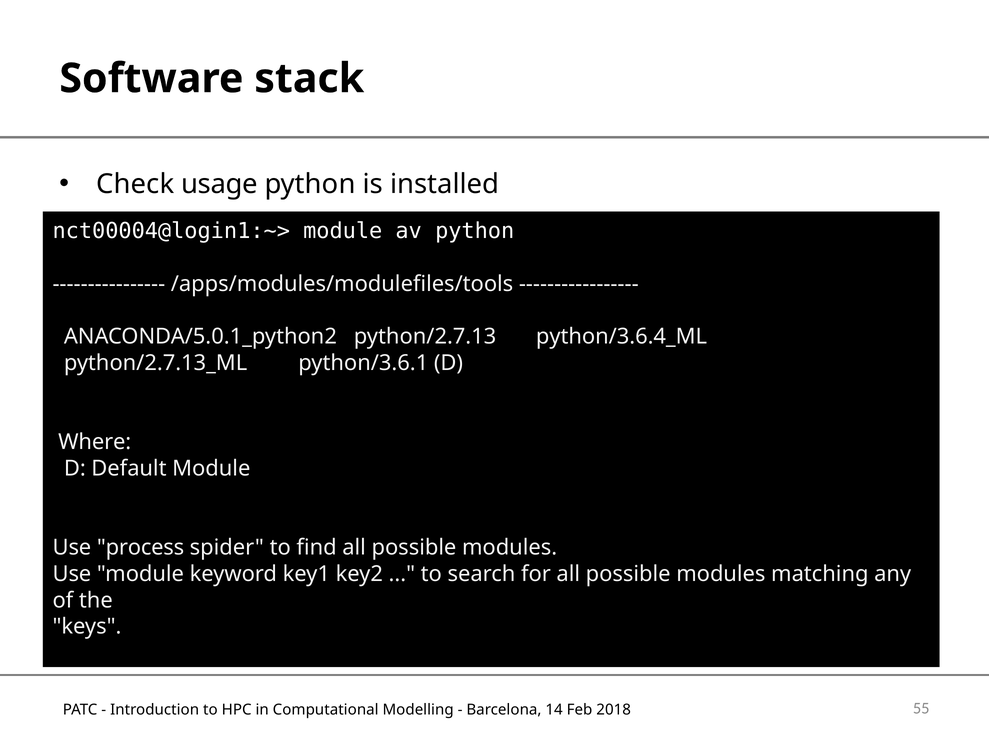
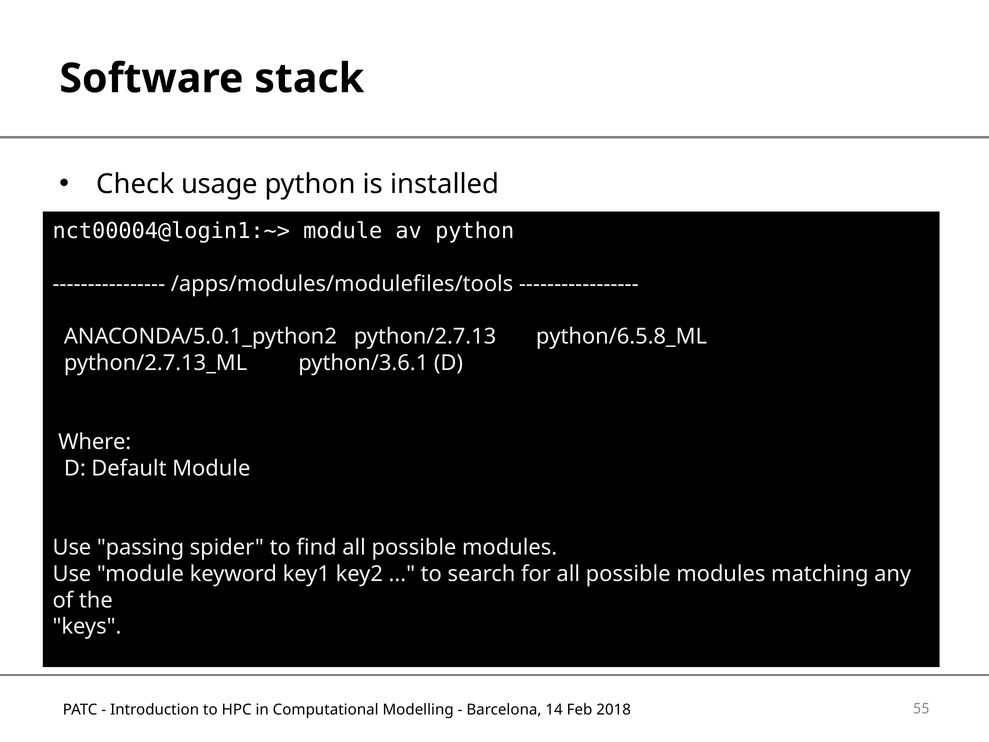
python/3.6.4_ML: python/3.6.4_ML -> python/6.5.8_ML (622, 337)
process: process -> passing (141, 547)
